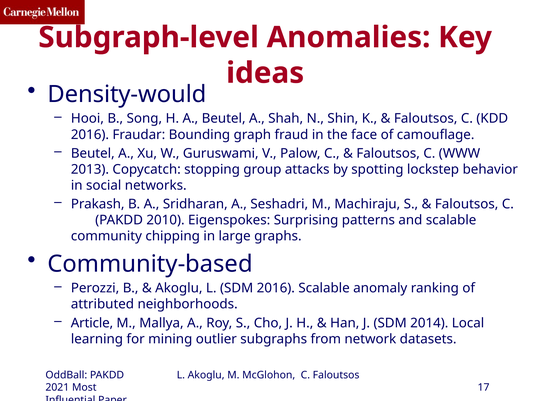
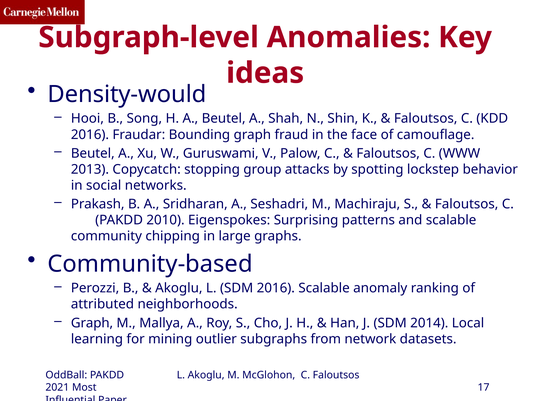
Article: Article -> Graph (92, 323)
